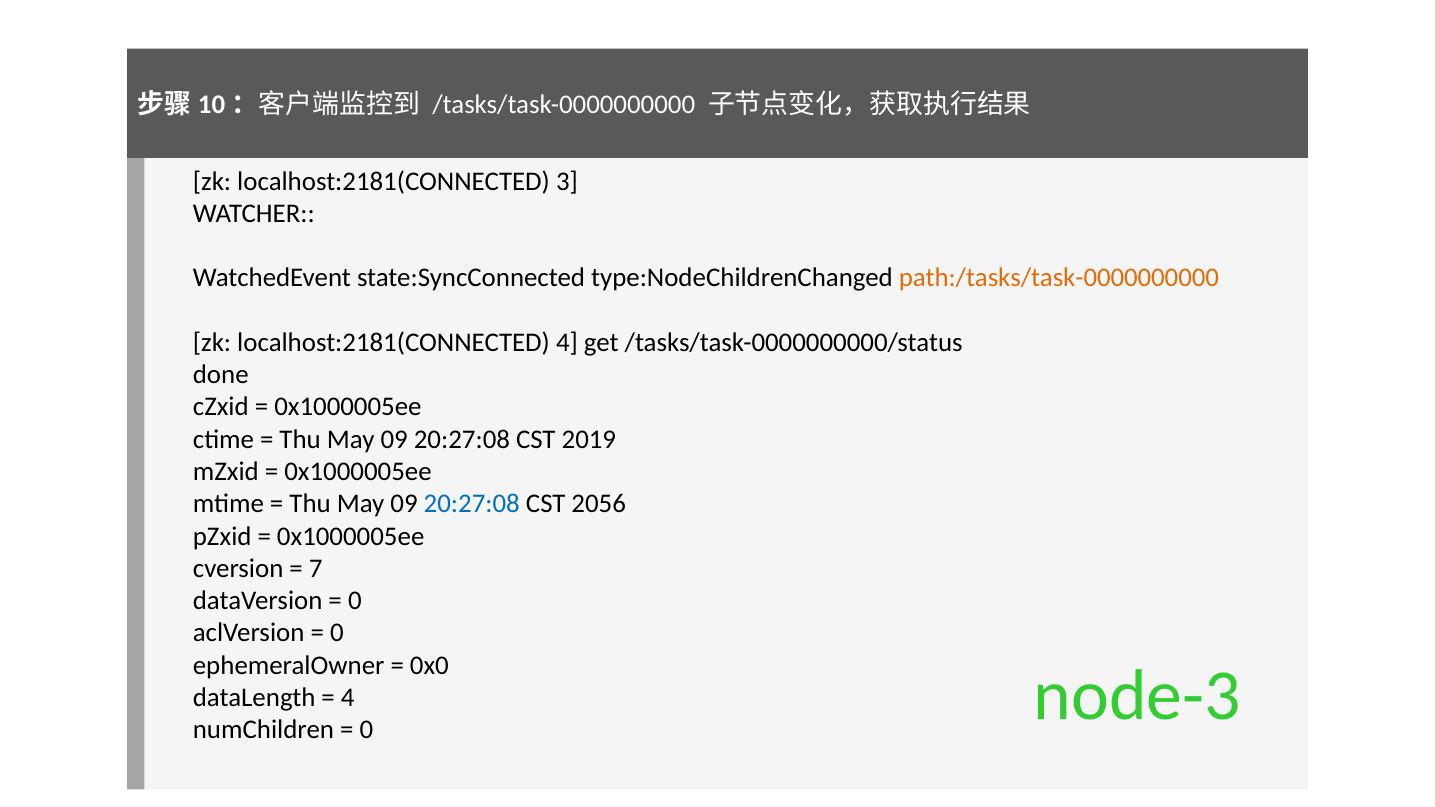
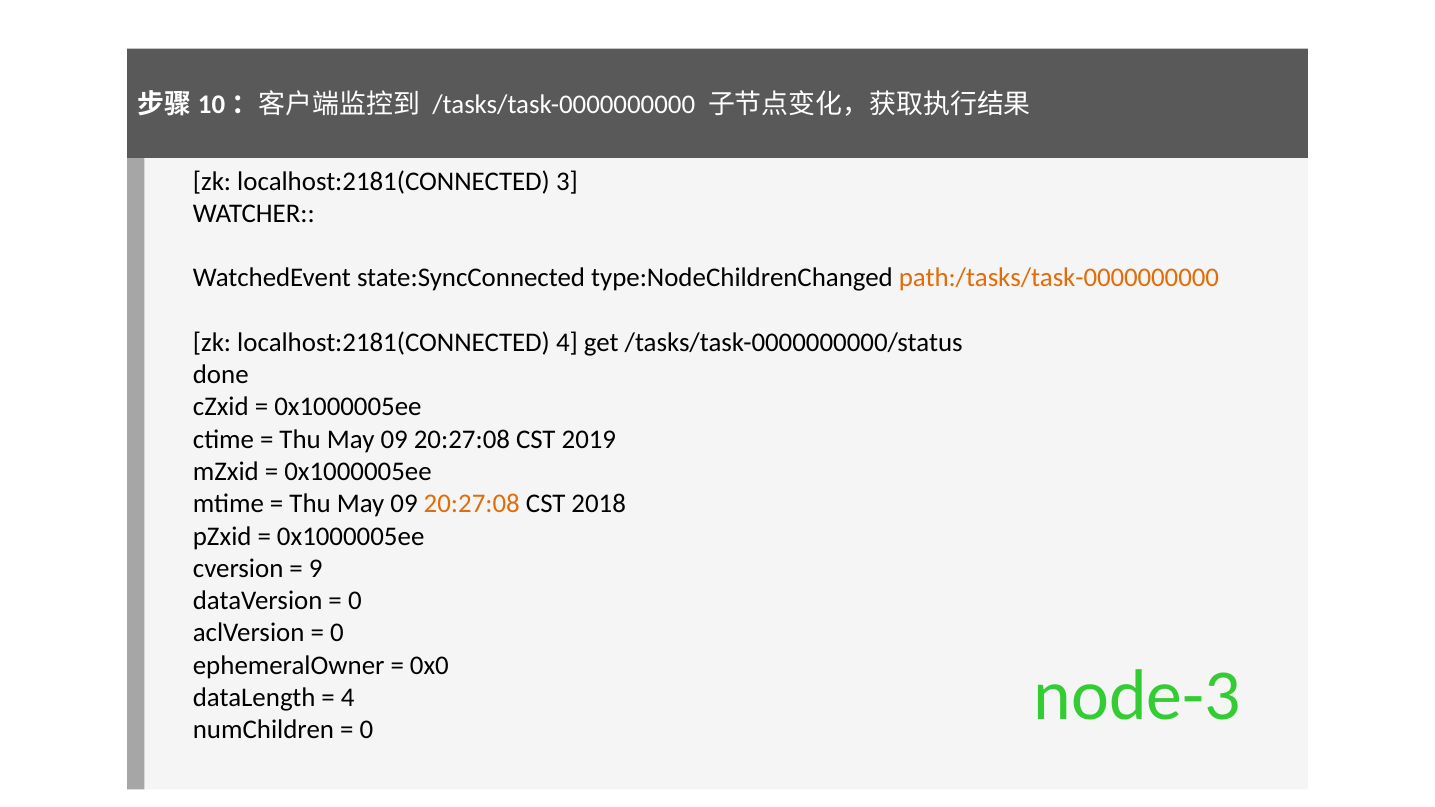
20:27:08 colour: blue -> orange (472, 504)
2056: 2056 -> 2018 (599, 504)
7: 7 -> 9 (316, 569)
